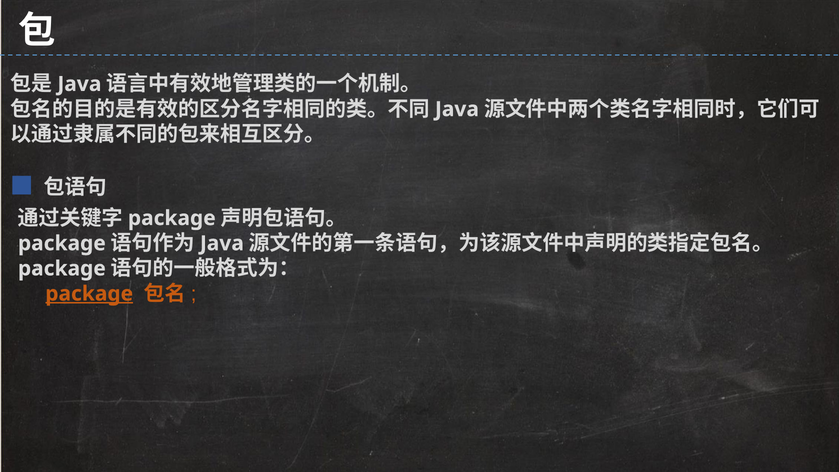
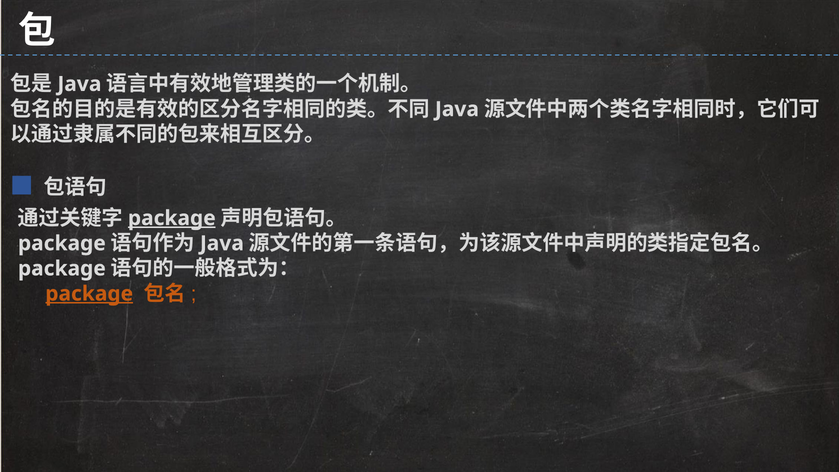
package underline: none -> present (172, 218)
